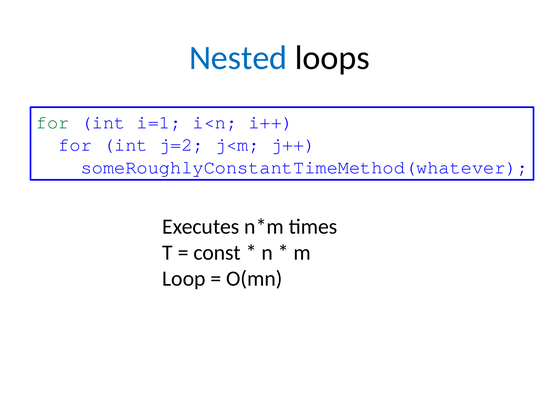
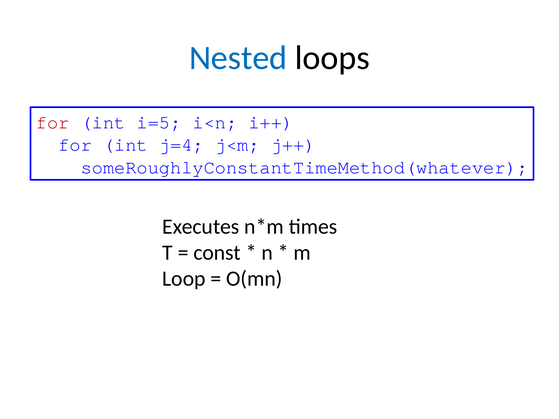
for colour: green -> red (53, 123)
i=1: i=1 -> i=5 (159, 123)
j=2: j=2 -> j=4 (181, 145)
